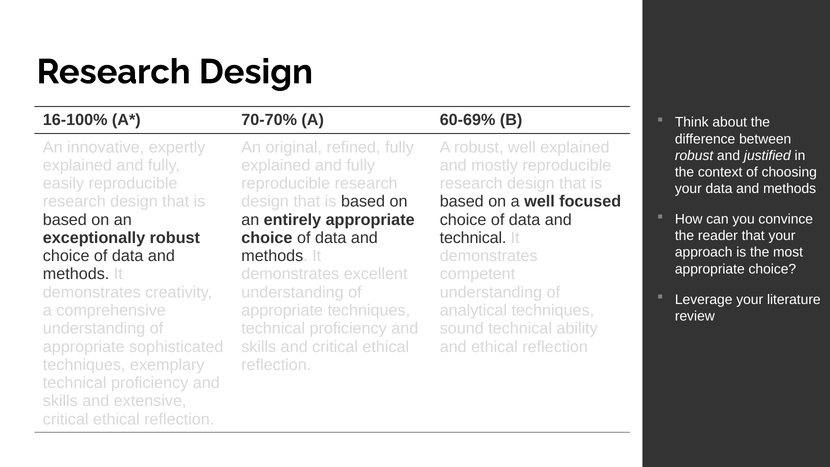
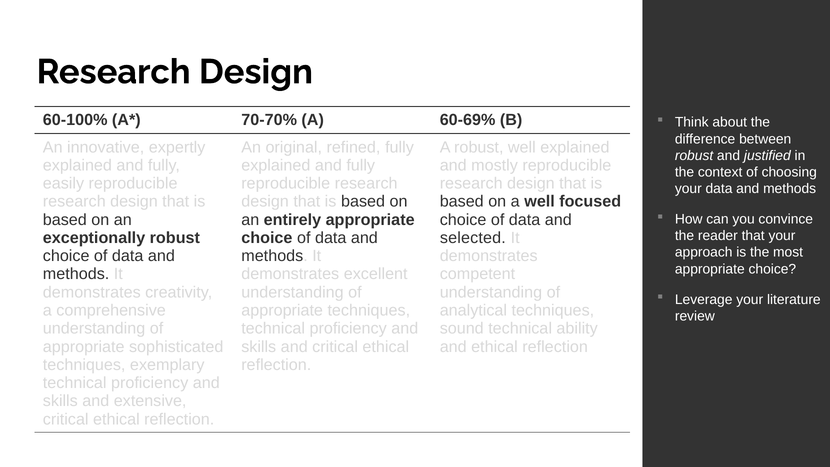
16-100%: 16-100% -> 60-100% (75, 120)
technical: technical -> selected (473, 238)
